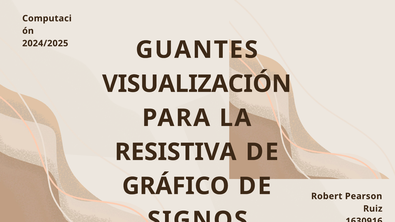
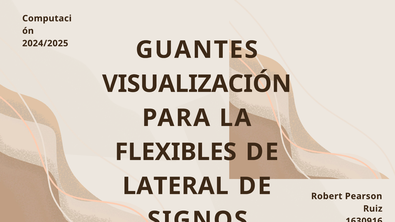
RESISTIVA: RESISTIVA -> FLEXIBLES (176, 152)
GRÁFICO: GRÁFICO -> LATERAL (175, 186)
